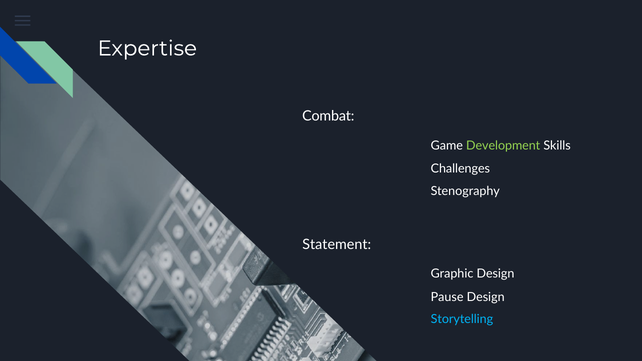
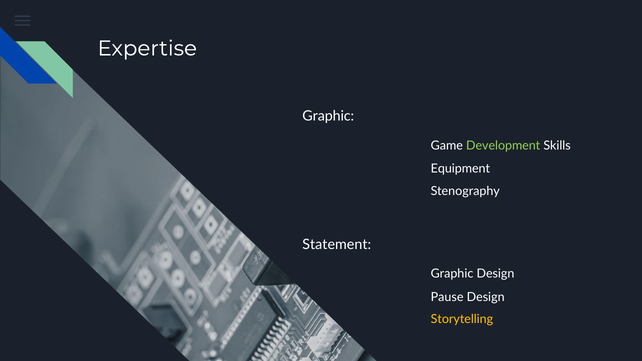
Combat: Combat -> Graphic (328, 116)
Challenges: Challenges -> Equipment (460, 169)
Storytelling colour: light blue -> yellow (462, 319)
